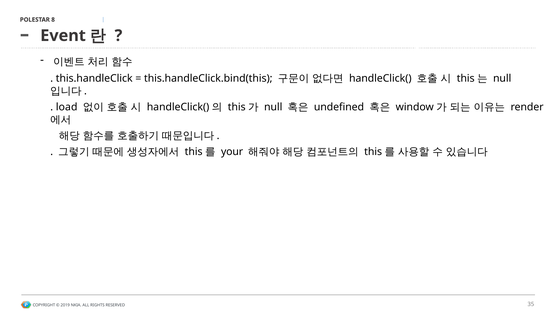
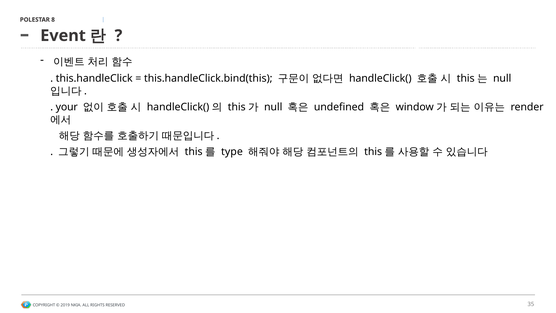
load: load -> your (67, 107)
your: your -> type (232, 151)
